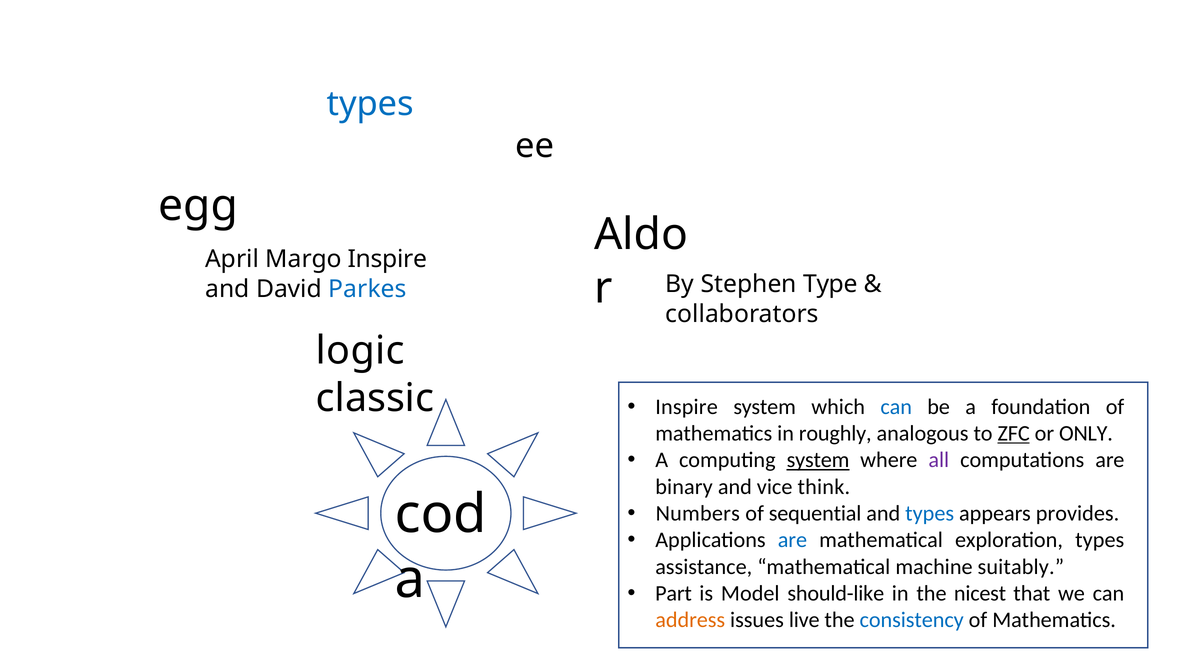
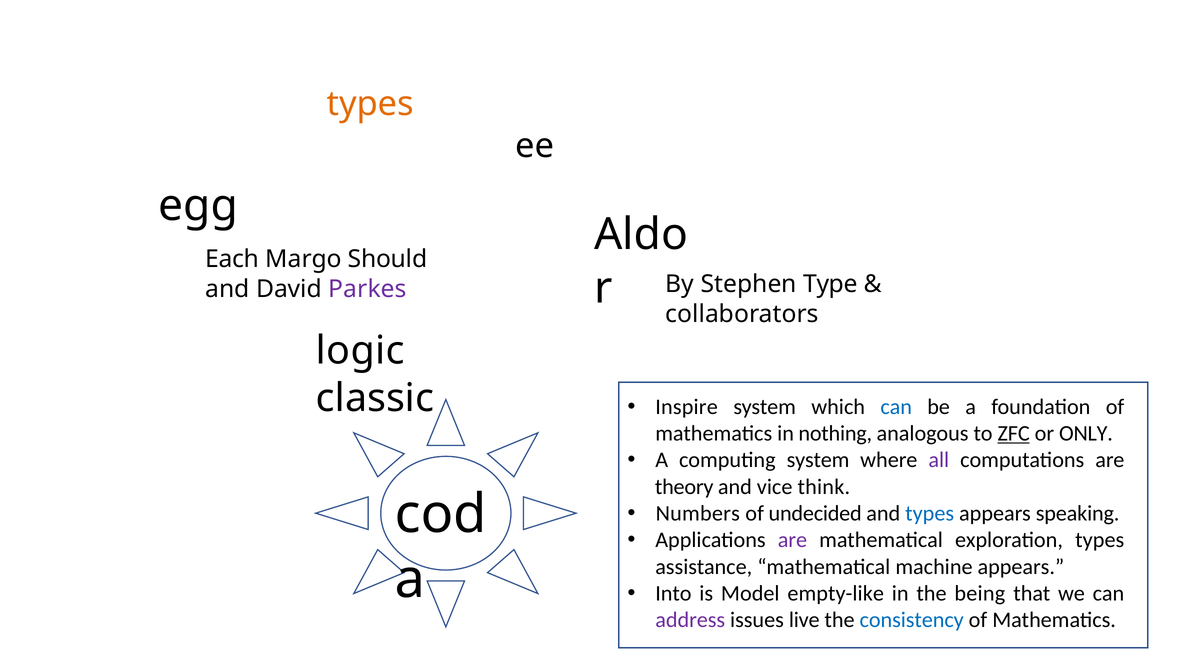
types colour: blue -> orange (370, 104)
April: April -> Each (232, 260)
Margo Inspire: Inspire -> Should (388, 260)
Parkes colour: blue -> purple (367, 289)
roughly: roughly -> nothing (835, 434)
system underline: present -> none (818, 461)
binary: binary -> theory (684, 487)
sequential: sequential -> undecided (815, 514)
provides: provides -> speaking (1078, 514)
are colour: blue -> purple (792, 541)
machine suitably: suitably -> appears (1021, 567)
Part: Part -> Into (673, 594)
should-like: should-like -> empty-like (836, 594)
nicest: nicest -> being (980, 594)
address colour: orange -> purple (690, 621)
